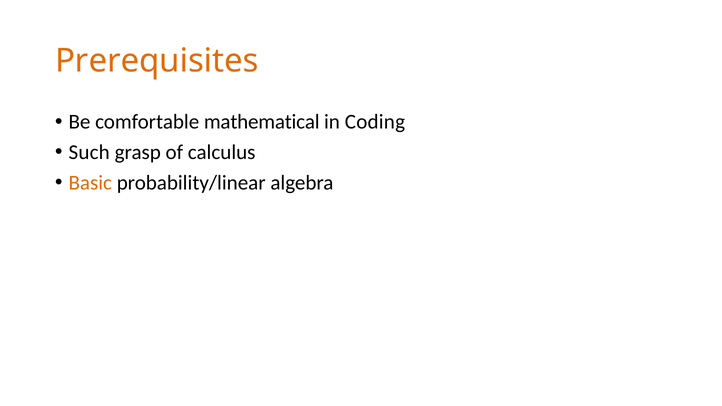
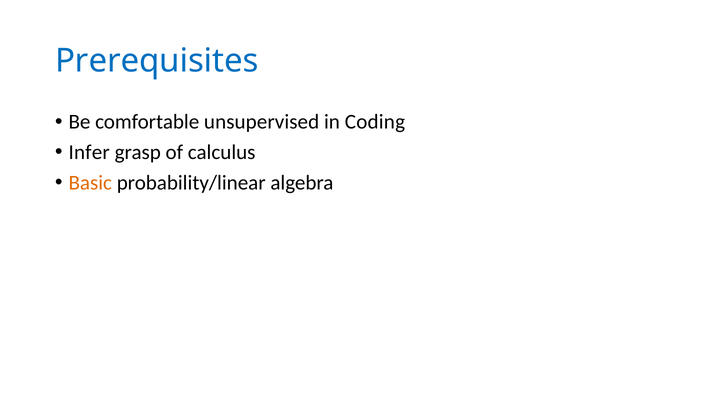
Prerequisites colour: orange -> blue (157, 61)
mathematical: mathematical -> unsupervised (262, 122)
Such: Such -> Infer (89, 152)
